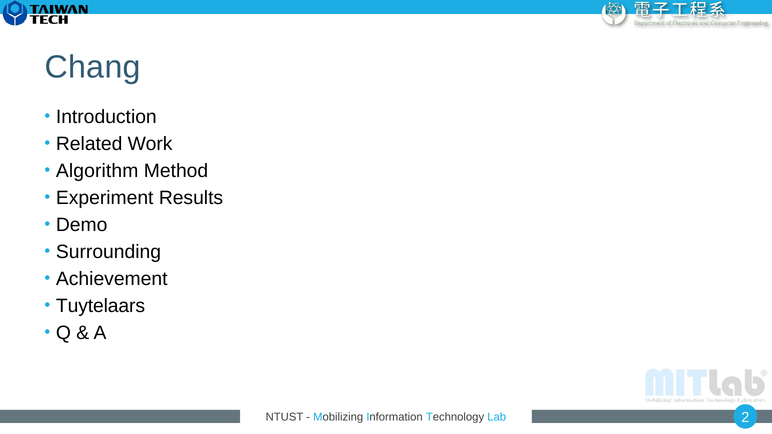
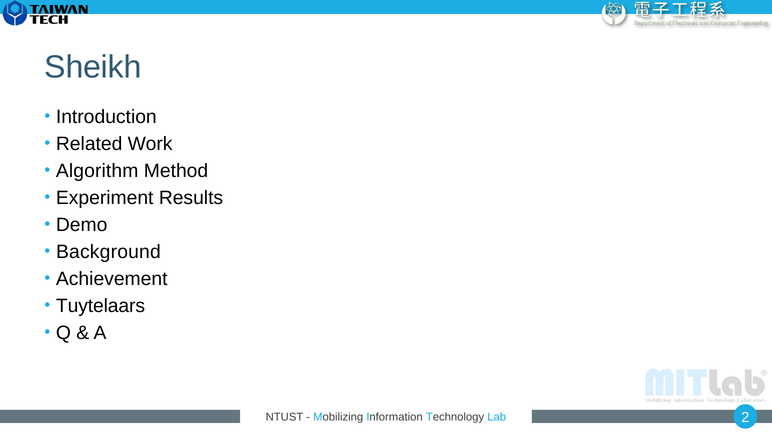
Chang: Chang -> Sheikh (93, 67)
Surrounding: Surrounding -> Background (108, 252)
